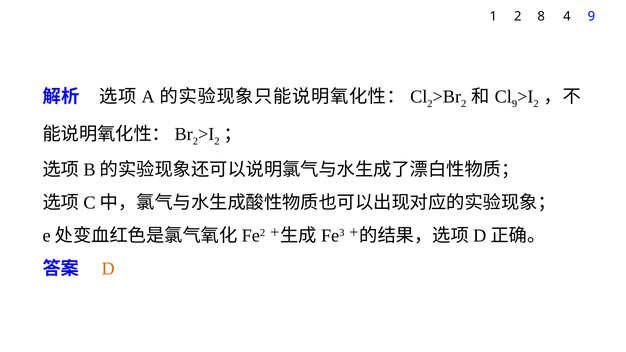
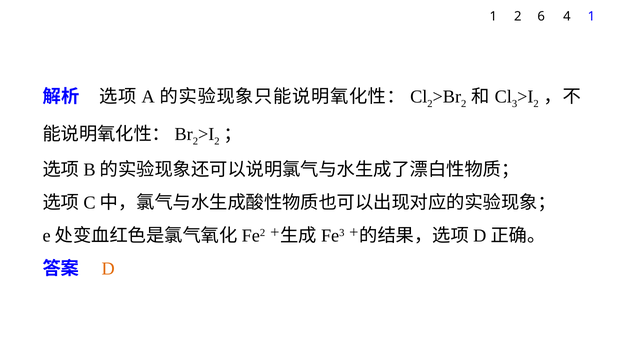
8: 8 -> 6 (541, 16)
4 9: 9 -> 1 (591, 16)
9: 9 -> 3 (515, 104)
